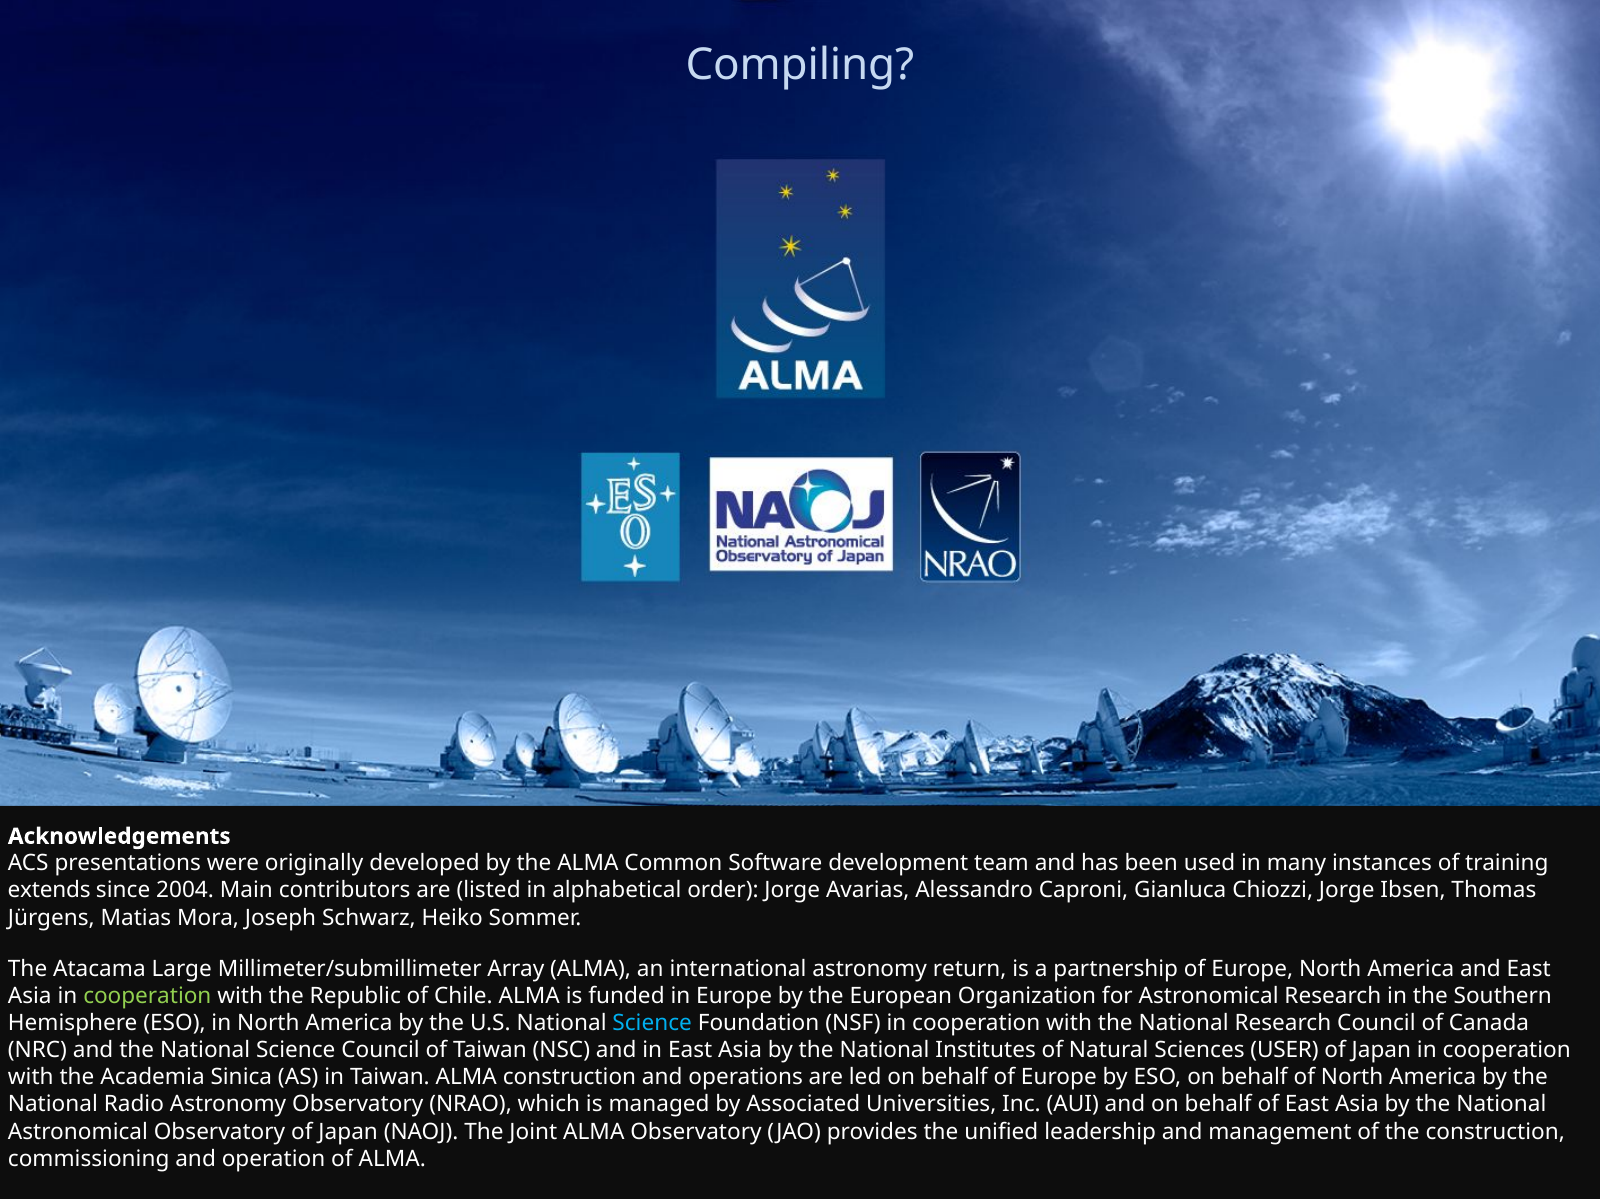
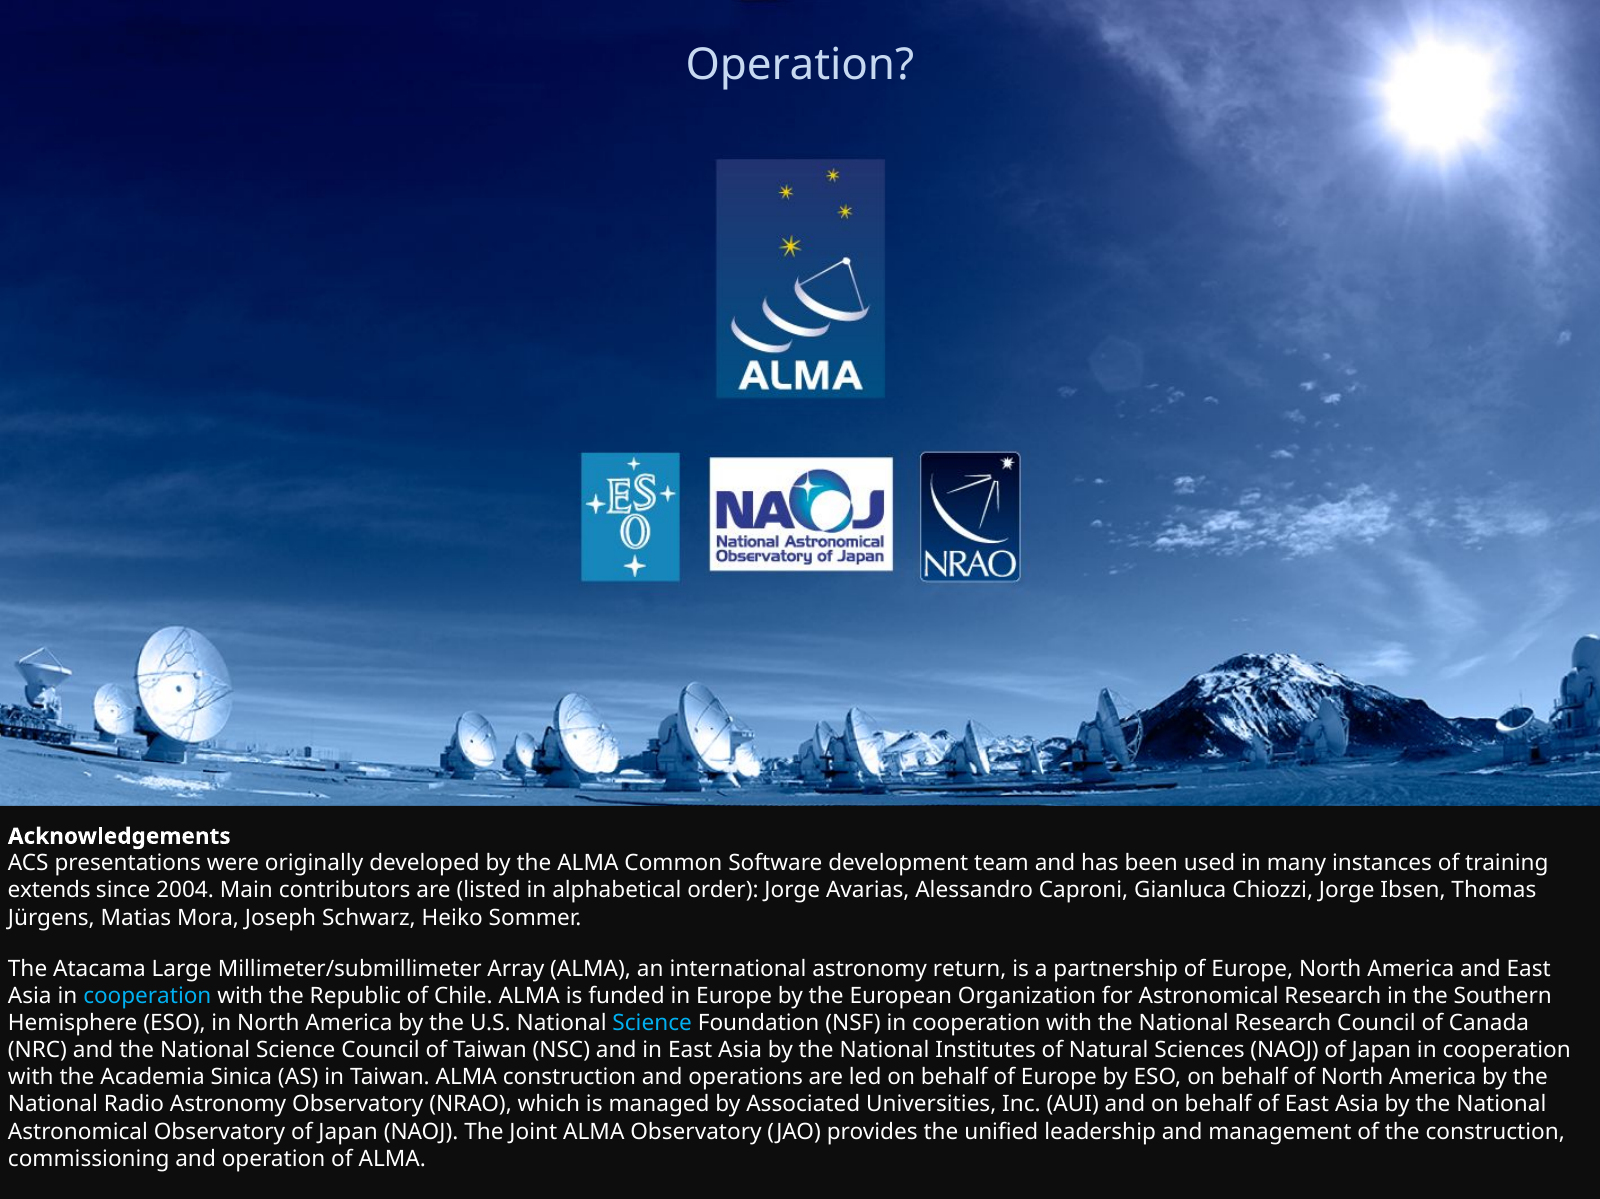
Compiling: Compiling -> Operation (800, 65)
cooperation colour: light green -> light blue (147, 996)
Sciences USER: USER -> NAOJ (1285, 1051)
